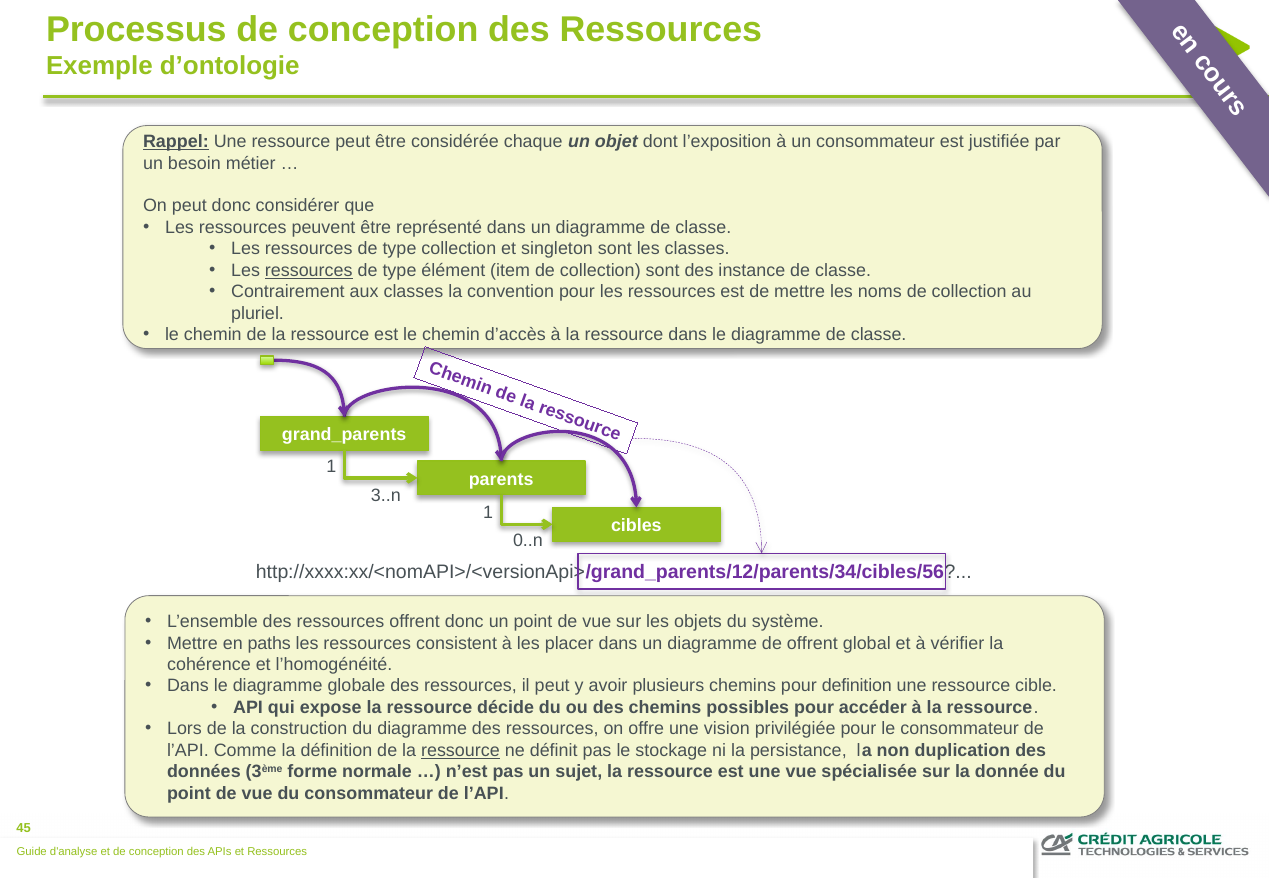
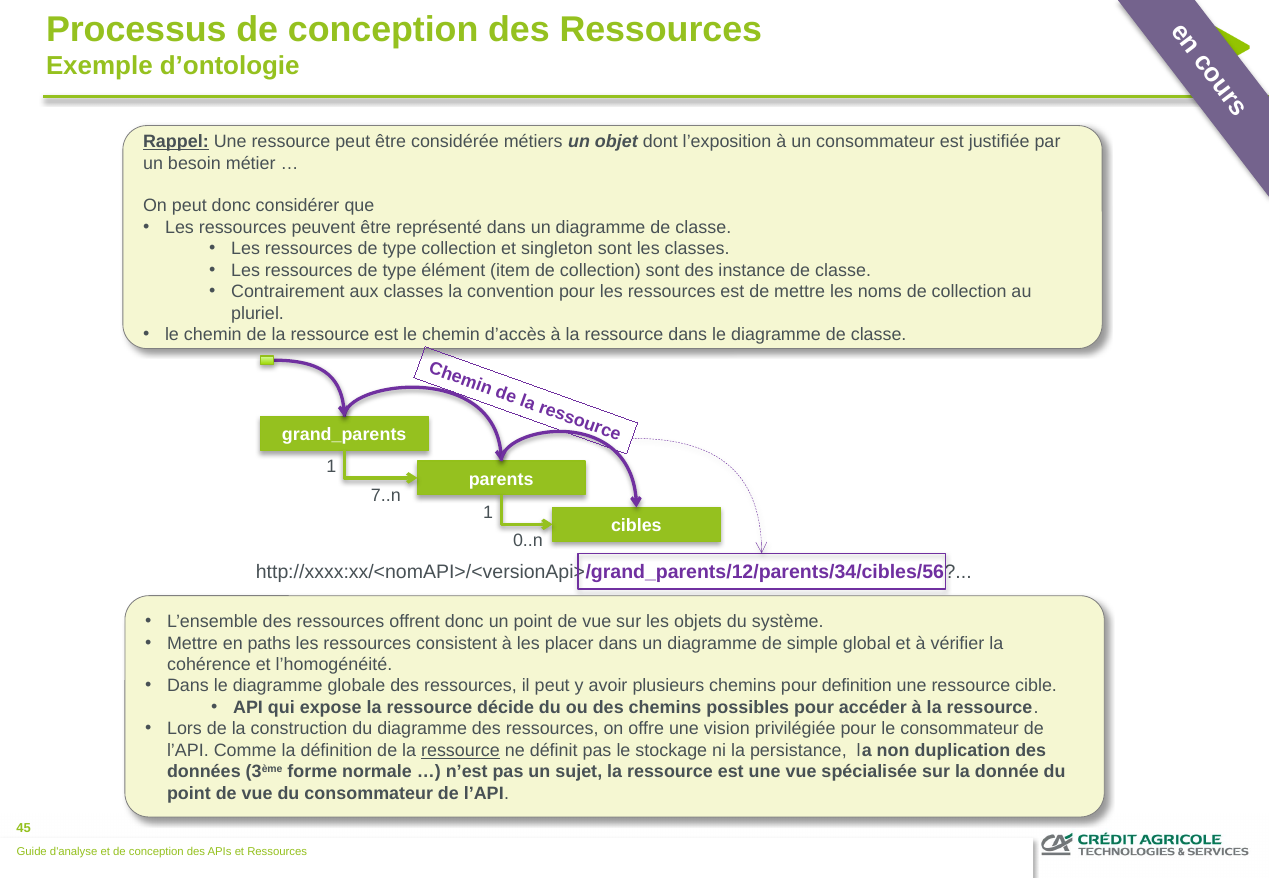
chaque: chaque -> métiers (533, 142)
ressources underline: present -> none (309, 271)
3..n: 3..n -> 7..n (386, 496)
de offrent: offrent -> simple (812, 644)
